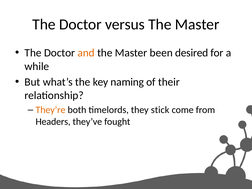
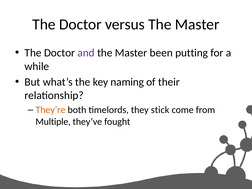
and colour: orange -> purple (86, 53)
desired: desired -> putting (192, 53)
Headers: Headers -> Multiple (53, 122)
